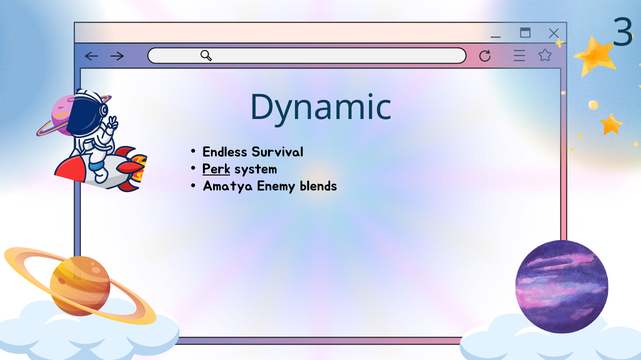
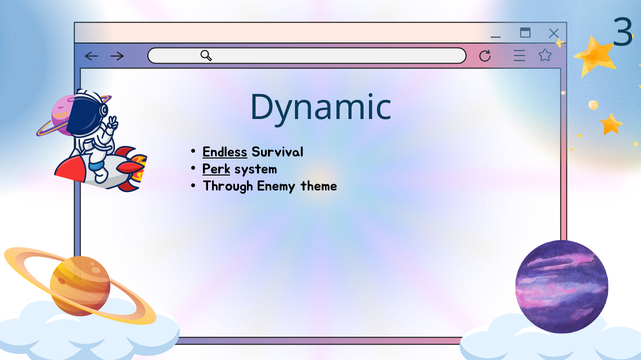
Endless underline: none -> present (225, 152)
Amatya: Amatya -> Through (228, 186)
blends: blends -> theme (319, 186)
